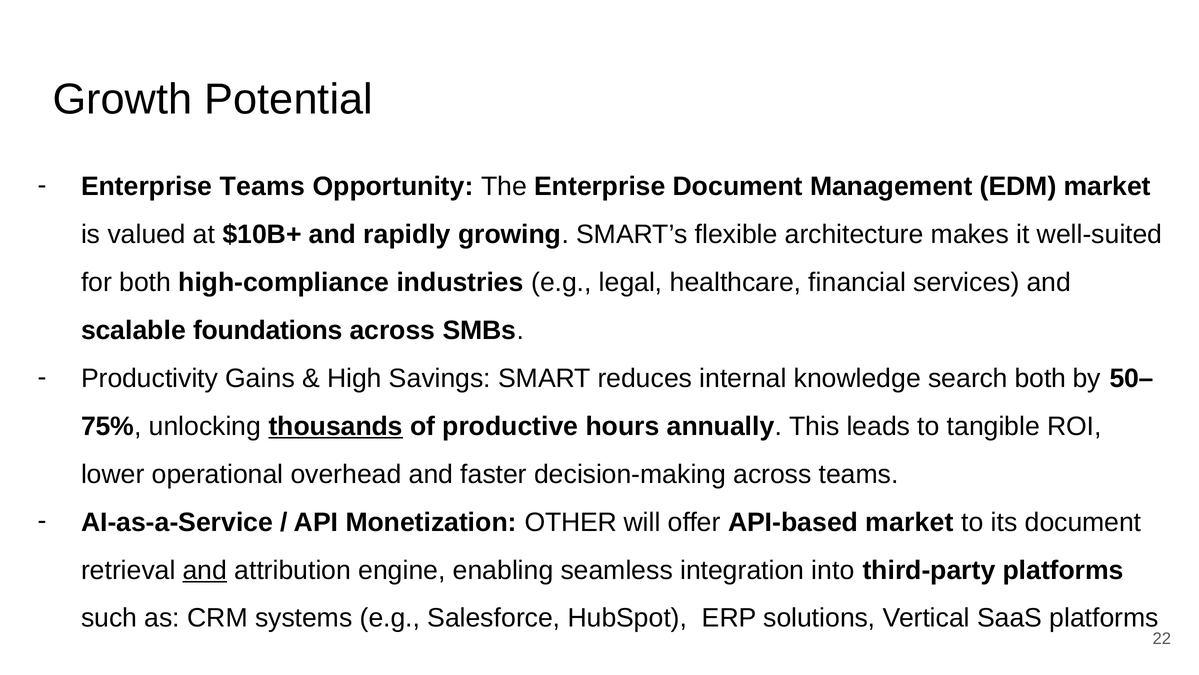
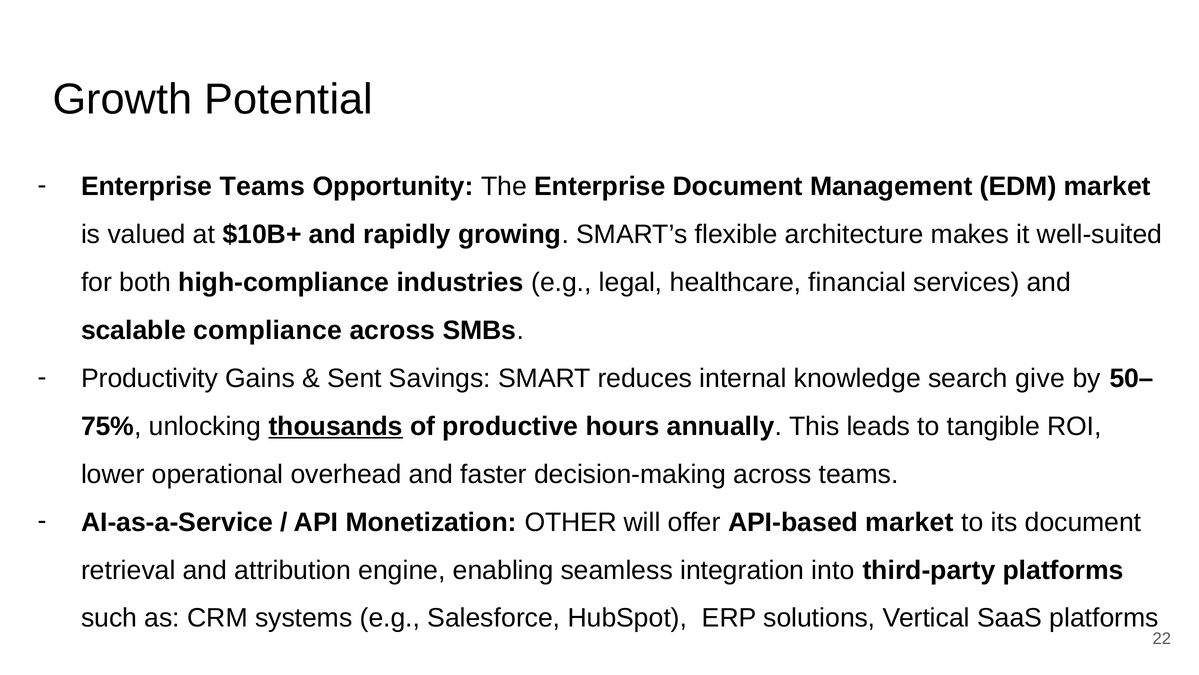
foundations: foundations -> compliance (268, 330)
High: High -> Sent (354, 378)
search both: both -> give (1040, 378)
and underline: present -> none (205, 570)
